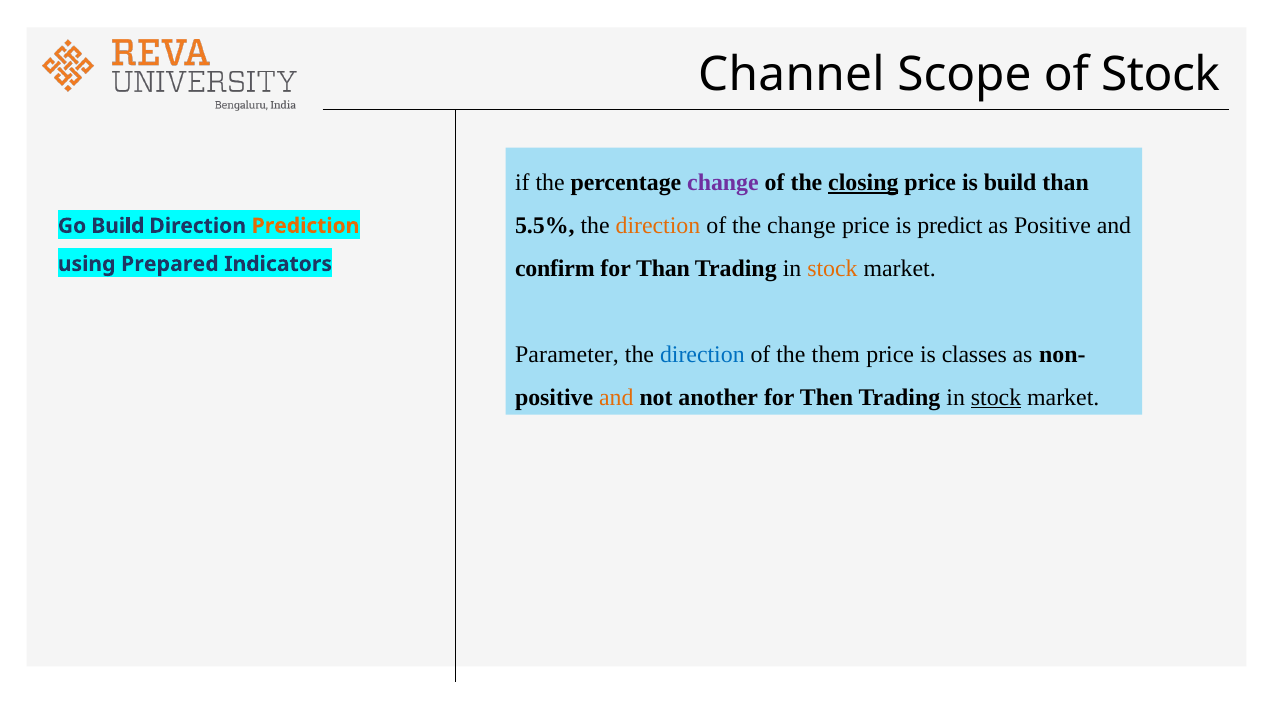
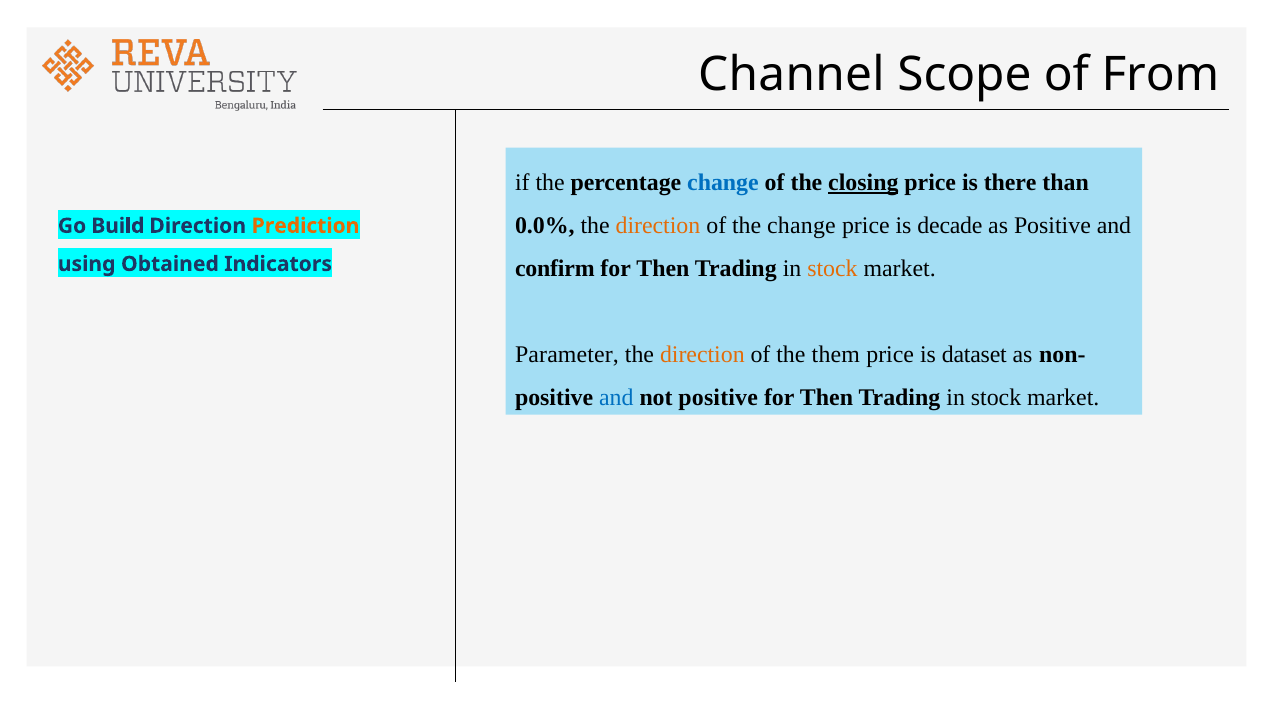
of Stock: Stock -> From (1160, 74)
change colour: purple -> blue (723, 183)
is build: build -> there (1010, 183)
5.5%: 5.5% -> 0.0% (545, 226)
predict: predict -> decade (950, 226)
Than: Than -> Then (663, 268)
Prepared: Prepared -> Obtained (170, 264)
direction colour: blue -> orange (702, 354)
classes: classes -> dataset (974, 354)
and colour: orange -> blue (616, 397)
not another: another -> positive (718, 397)
stock underline: present -> none (996, 397)
